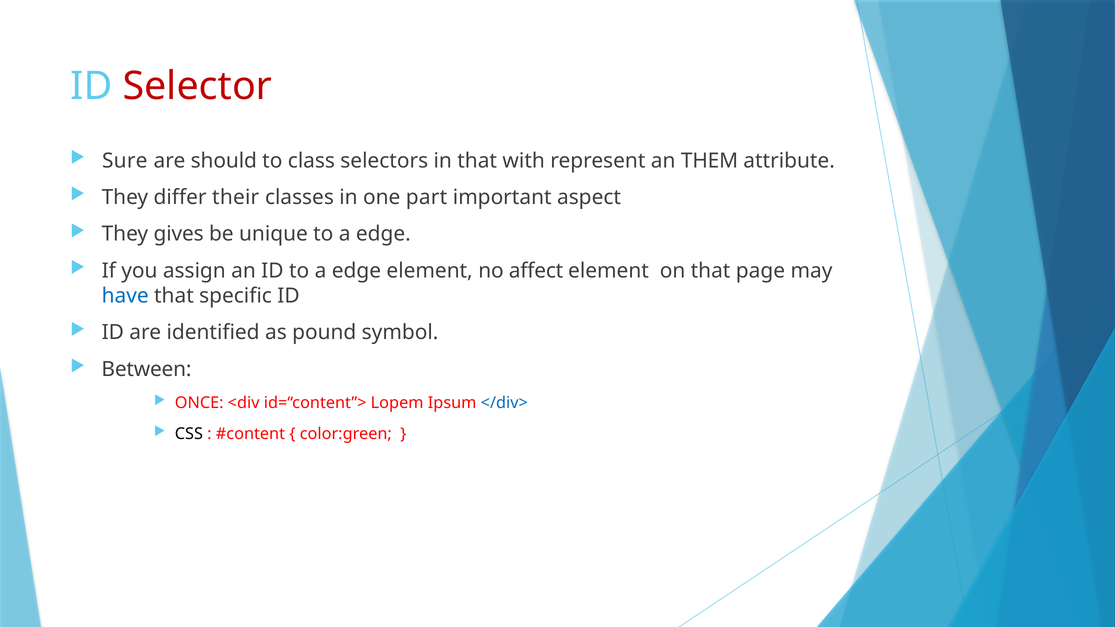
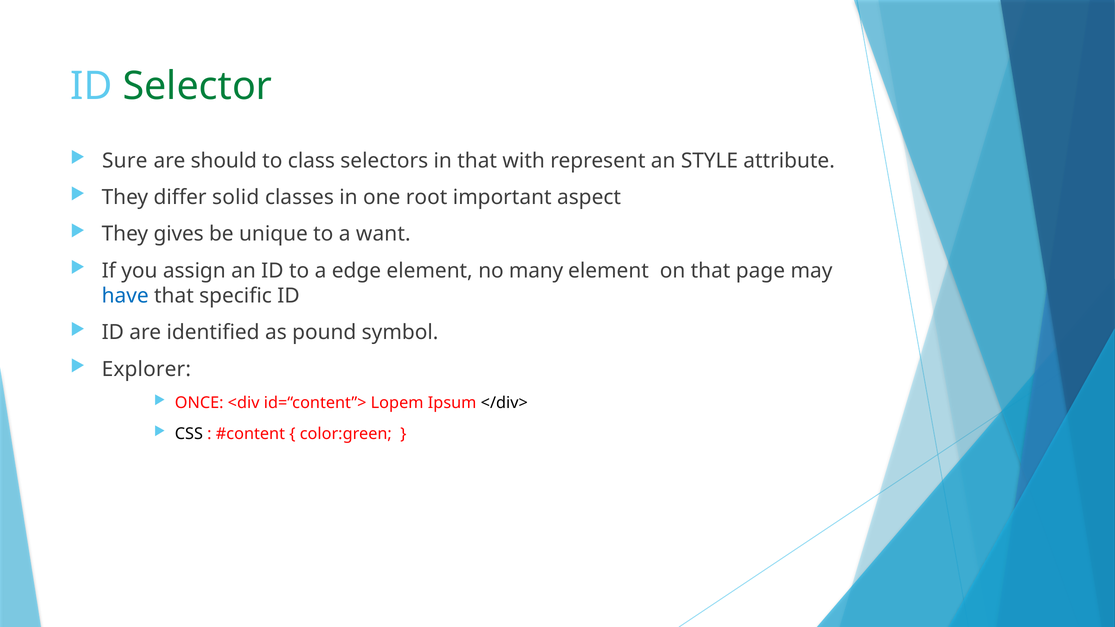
Selector colour: red -> green (197, 86)
THEM: THEM -> STYLE (709, 161)
their: their -> solid (236, 197)
part: part -> root (427, 197)
unique to a edge: edge -> want (383, 234)
affect: affect -> many (536, 271)
Between: Between -> Explorer (146, 369)
</div> colour: blue -> black (504, 403)
